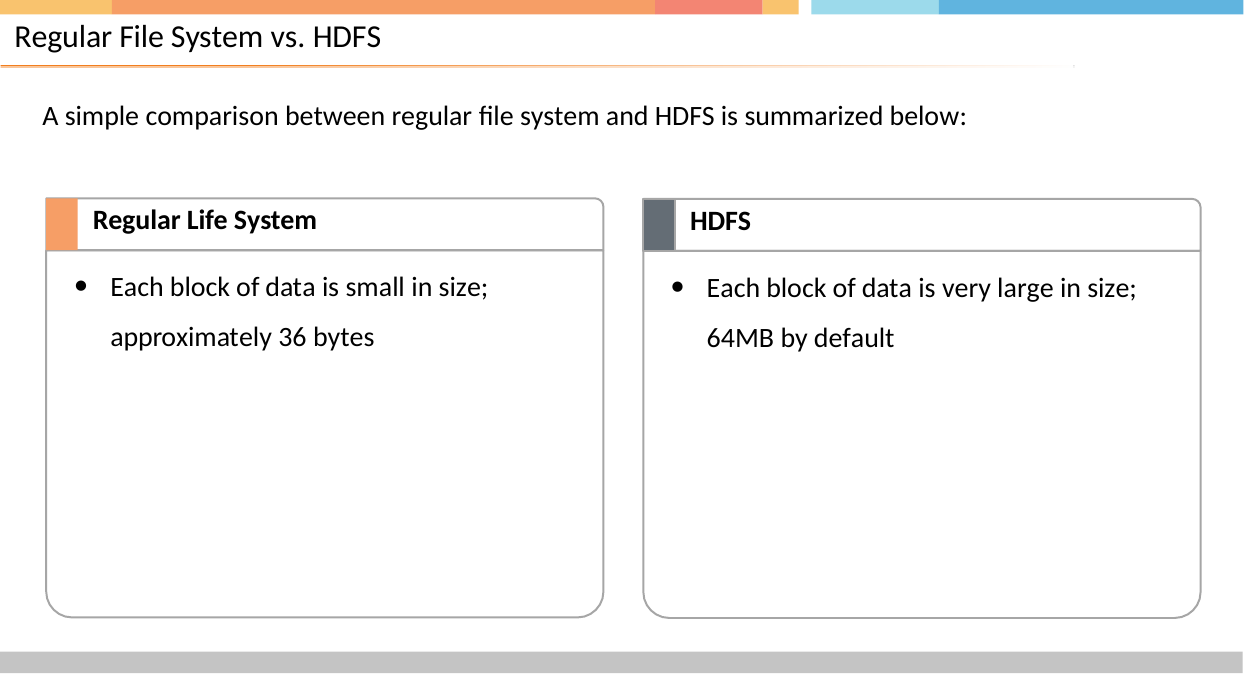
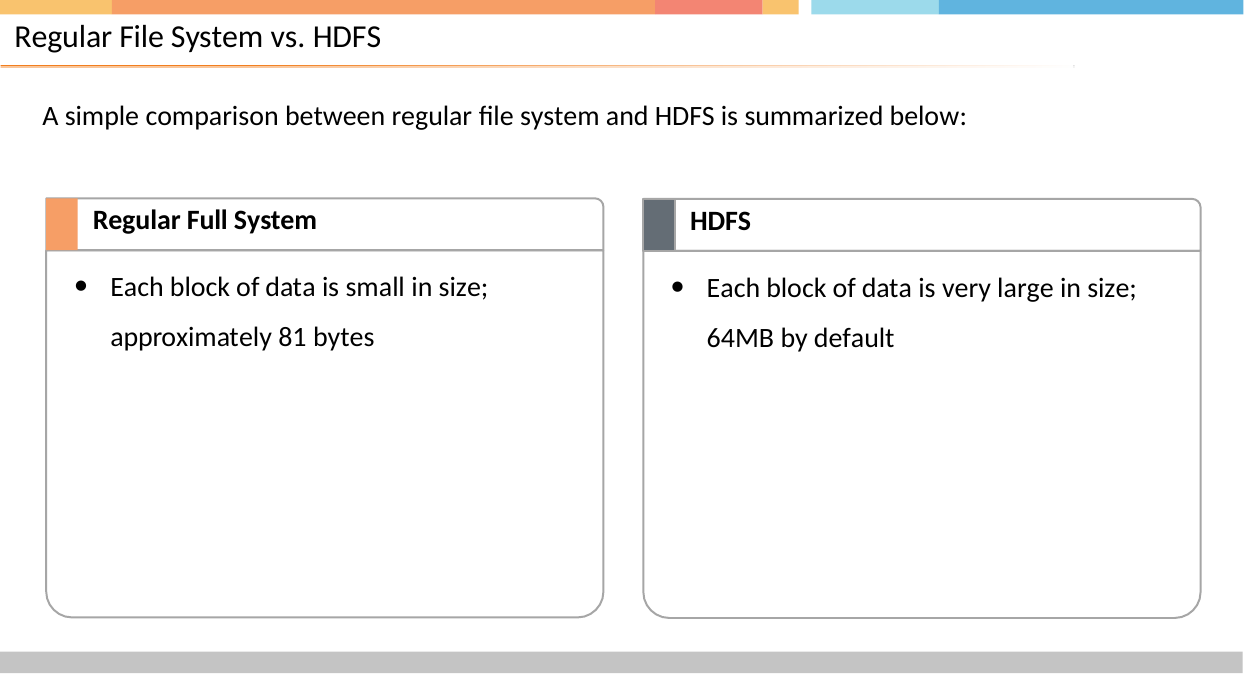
Life: Life -> Full (207, 220)
36: 36 -> 81 (292, 337)
